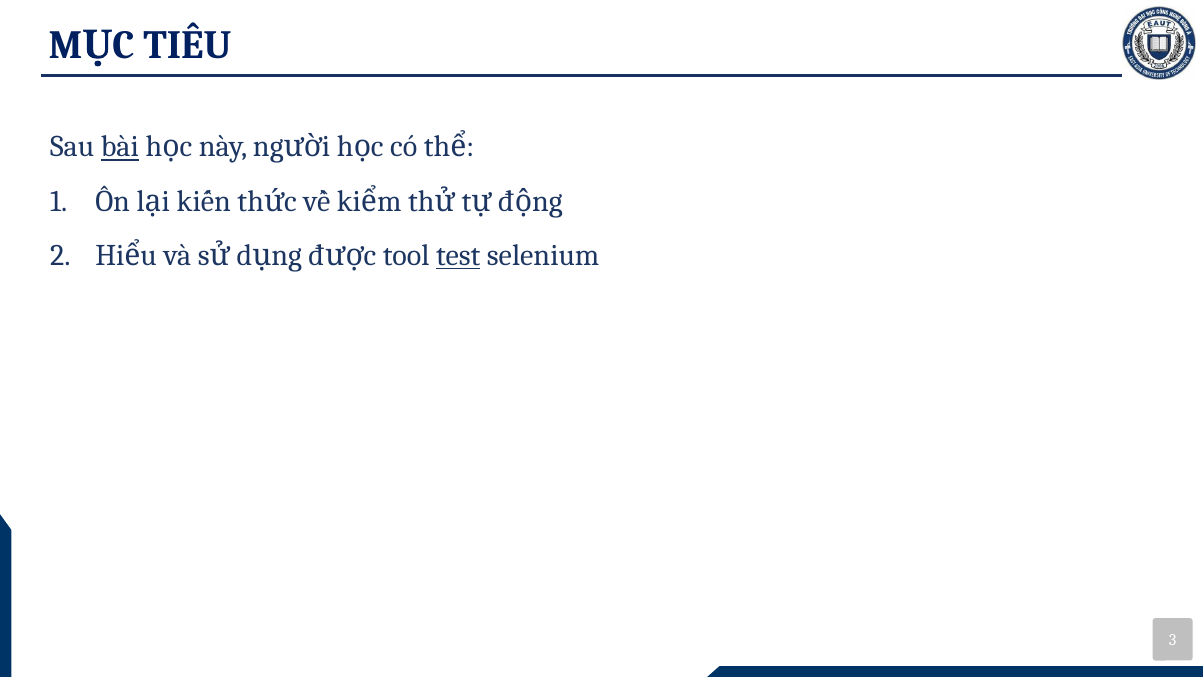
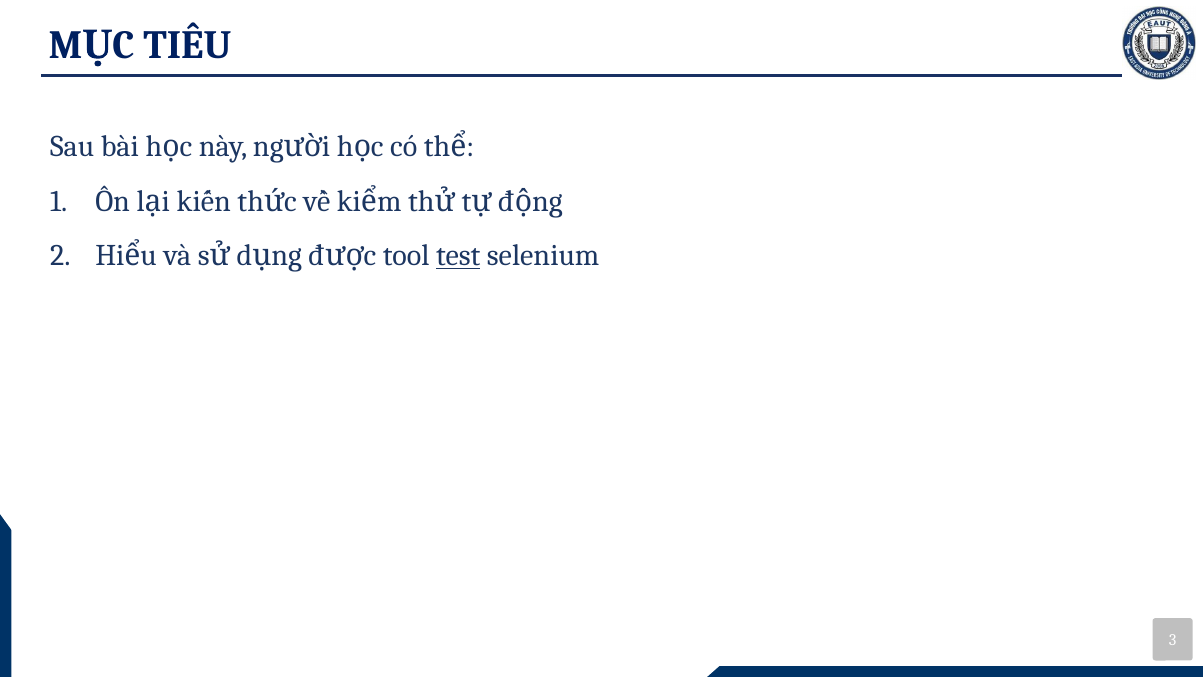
bài underline: present -> none (120, 147)
